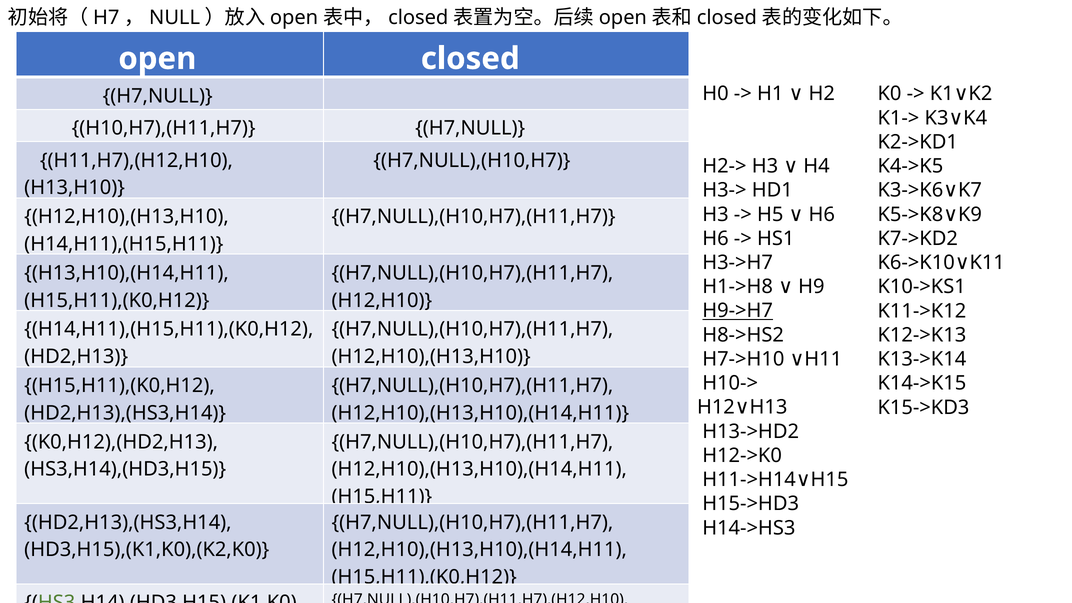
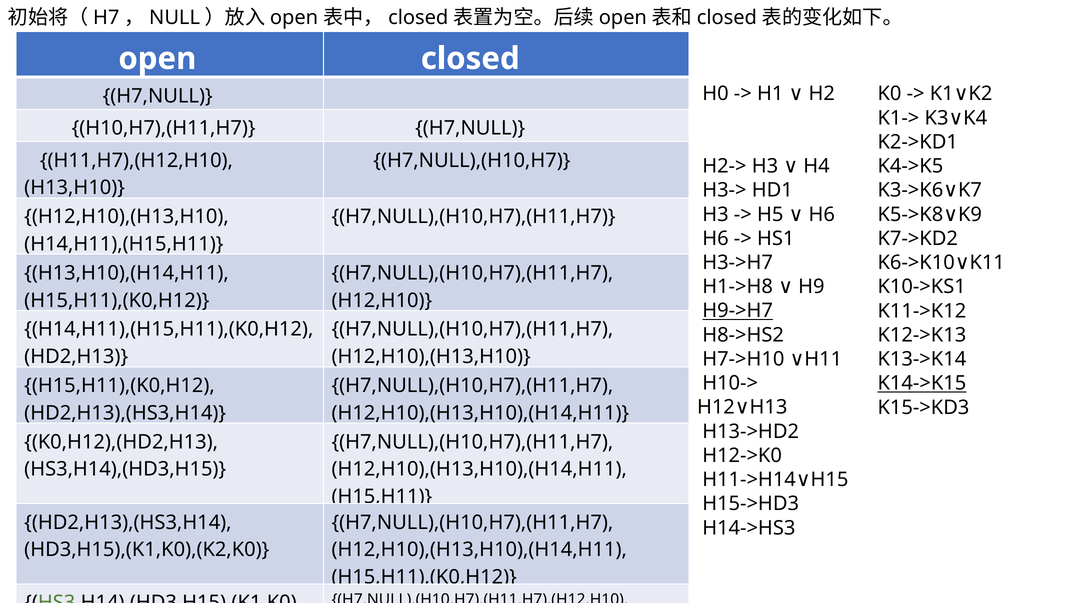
K14->K15 underline: none -> present (922, 383)
